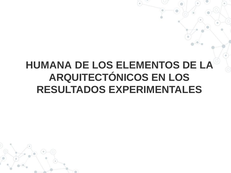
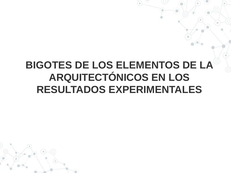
HUMANA: HUMANA -> BIGOTES (49, 65)
